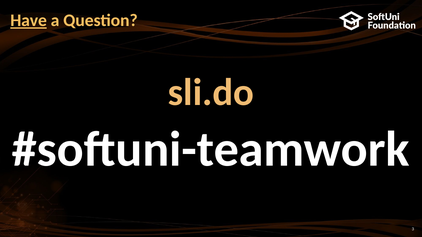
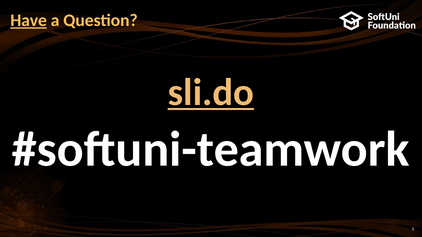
sli.do underline: none -> present (211, 93)
